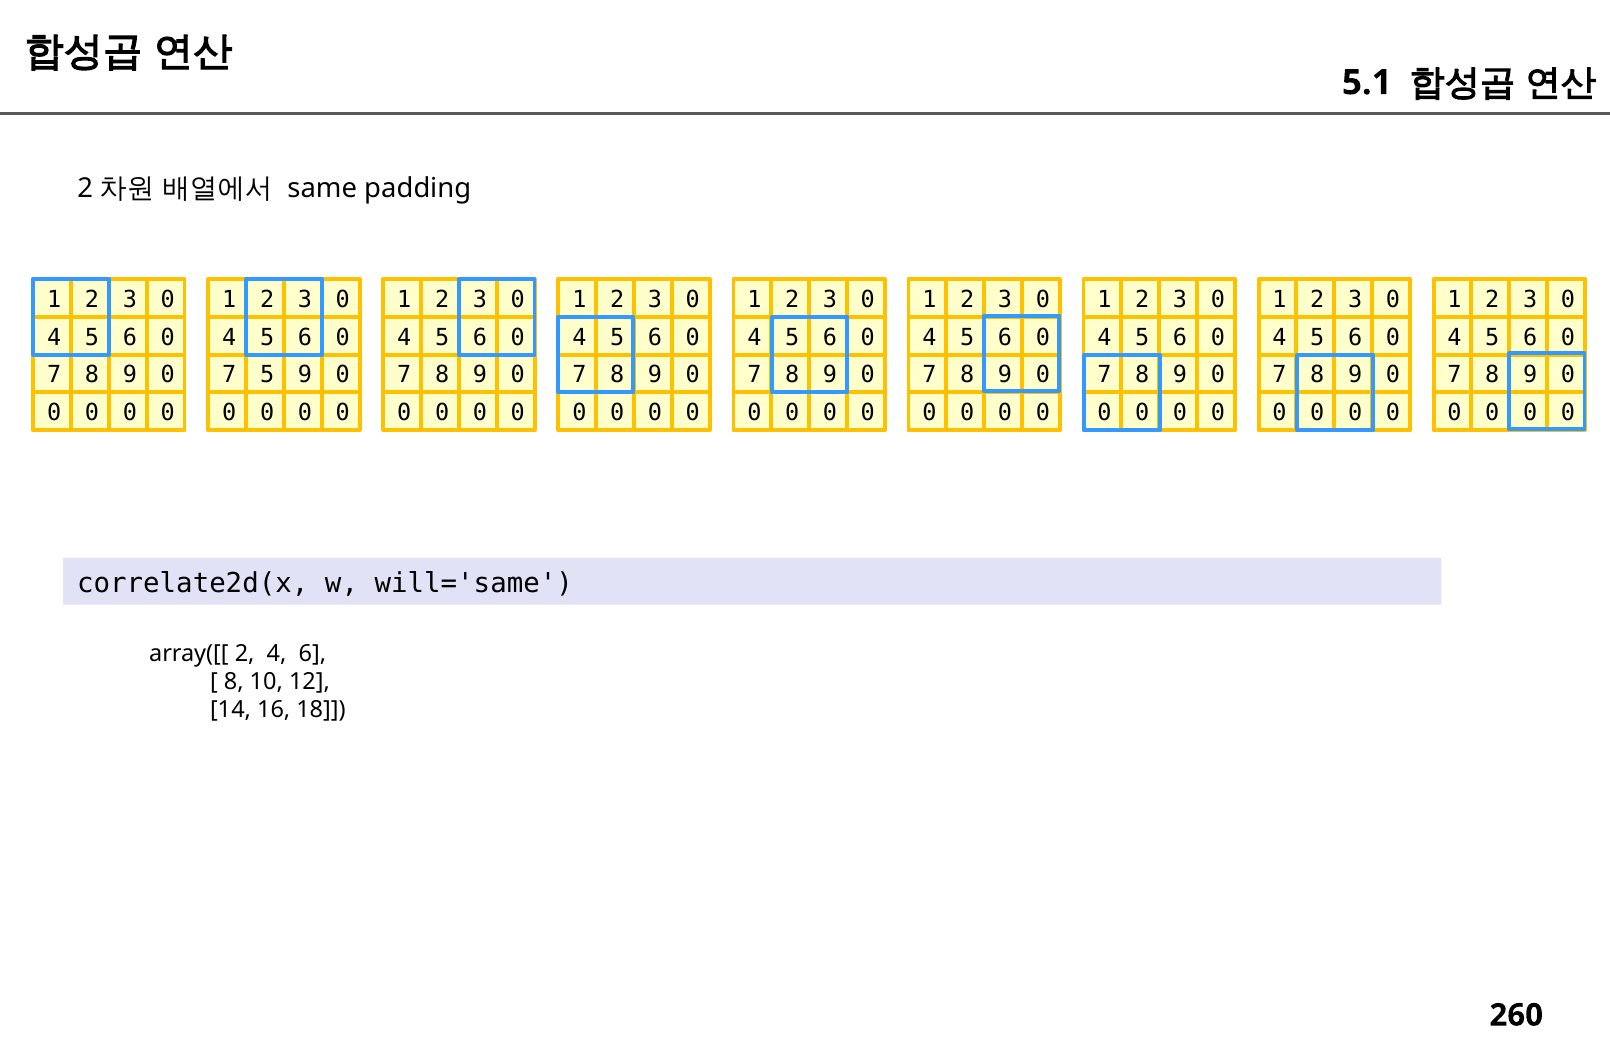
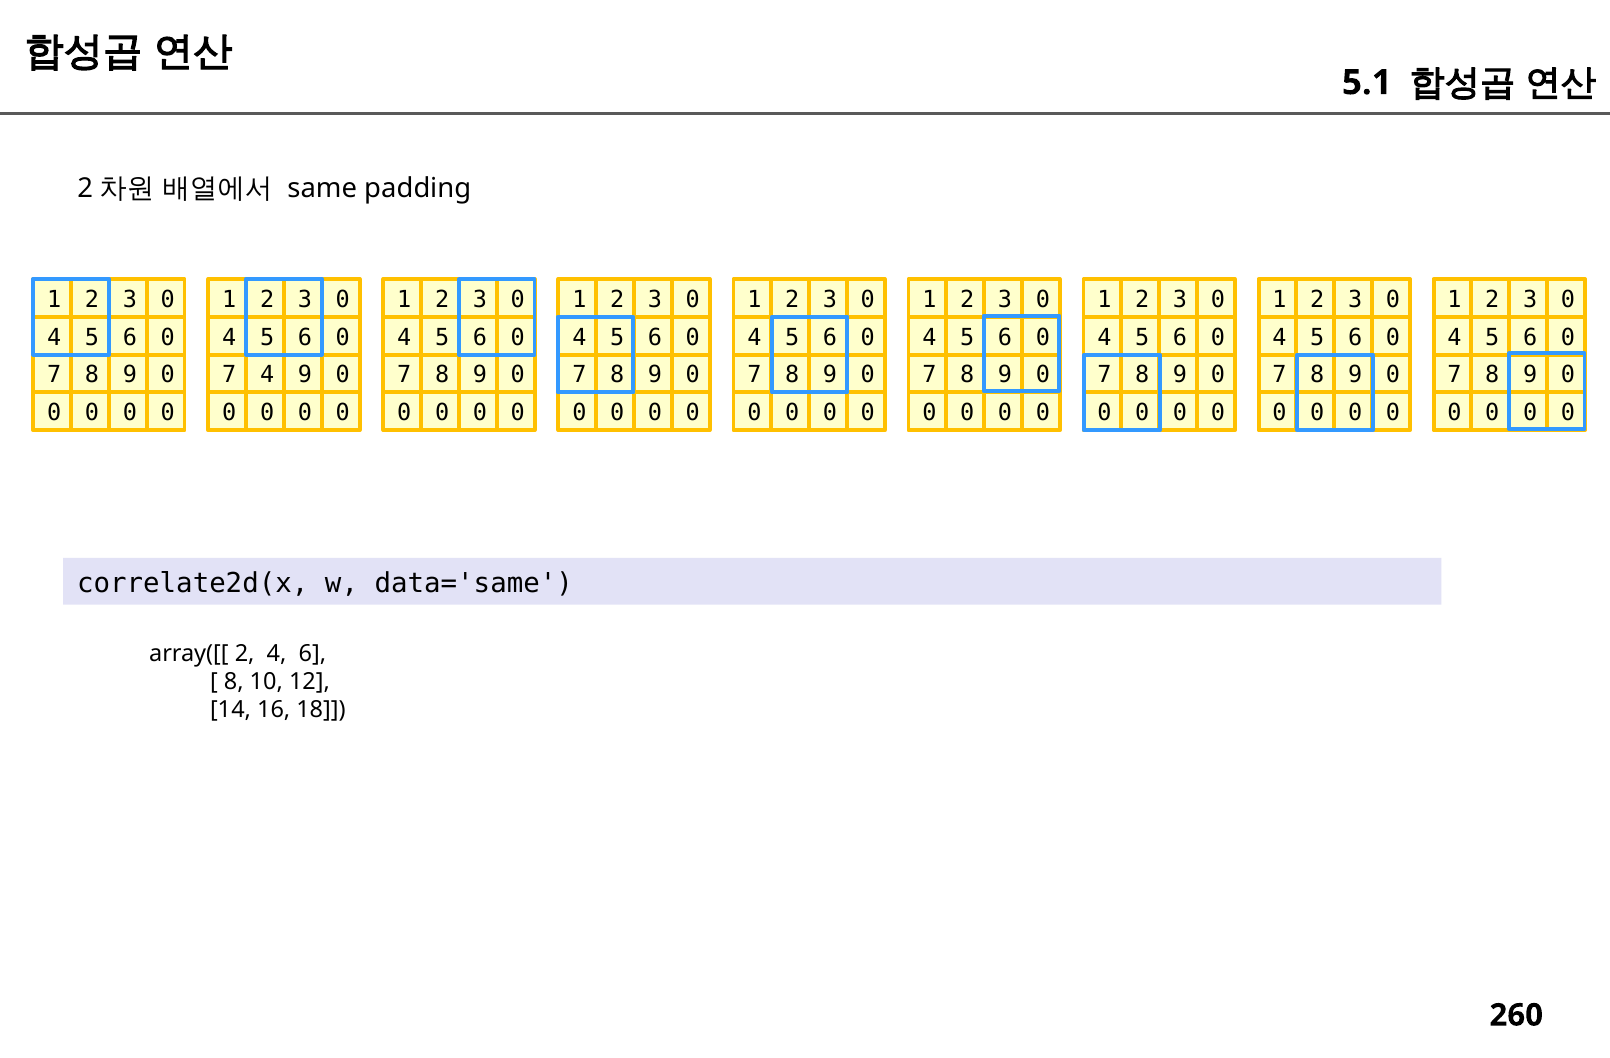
7 5: 5 -> 4 (267, 375)
will='same: will='same -> data='same (474, 583)
